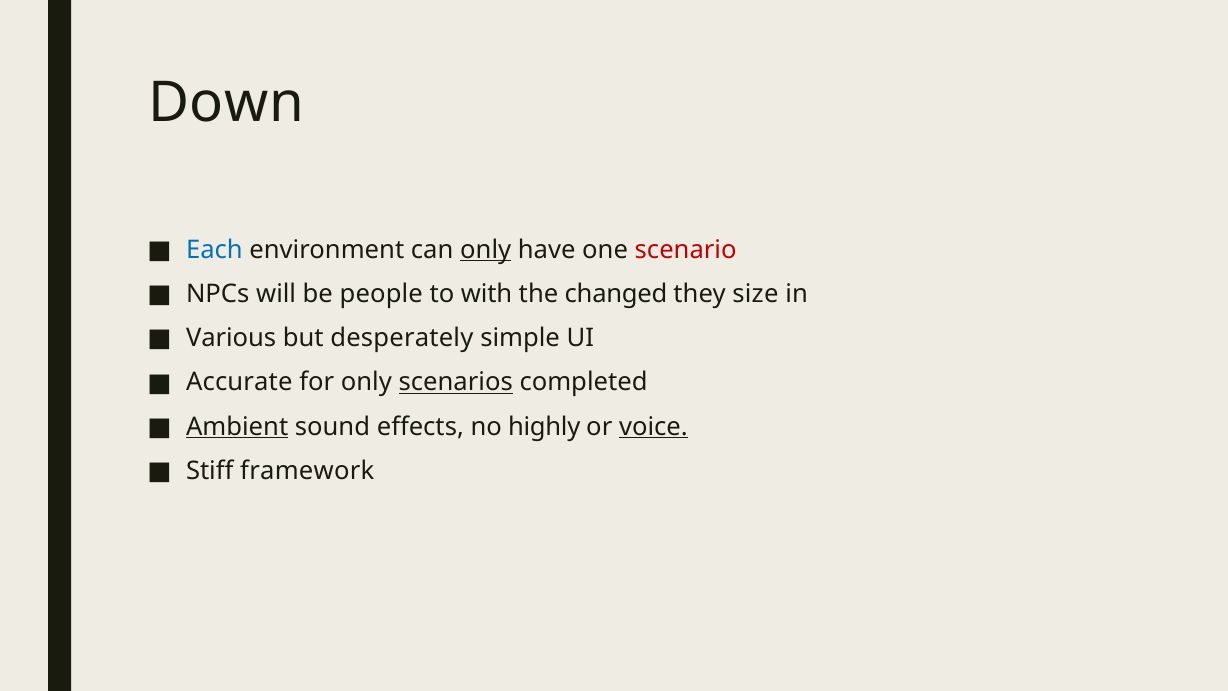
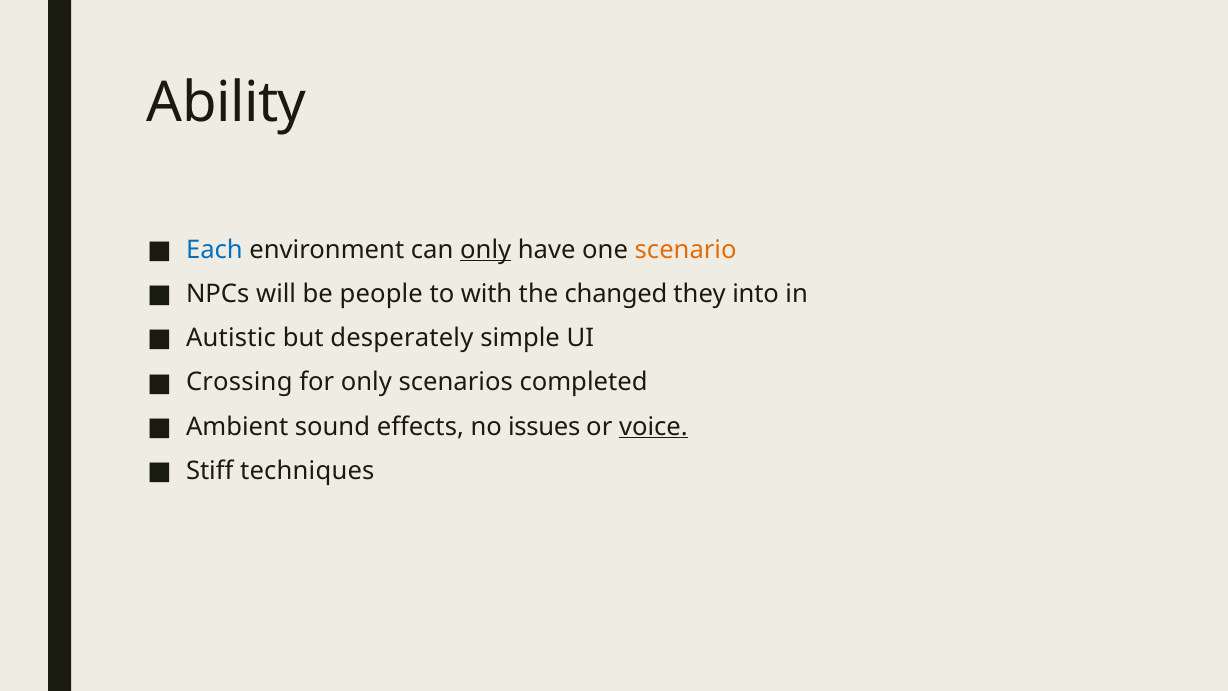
Down: Down -> Ability (227, 103)
scenario colour: red -> orange (686, 250)
size: size -> into (756, 294)
Various: Various -> Autistic (231, 338)
Accurate: Accurate -> Crossing (239, 382)
scenarios underline: present -> none (456, 382)
Ambient underline: present -> none (237, 426)
highly: highly -> issues (544, 426)
framework: framework -> techniques (307, 471)
